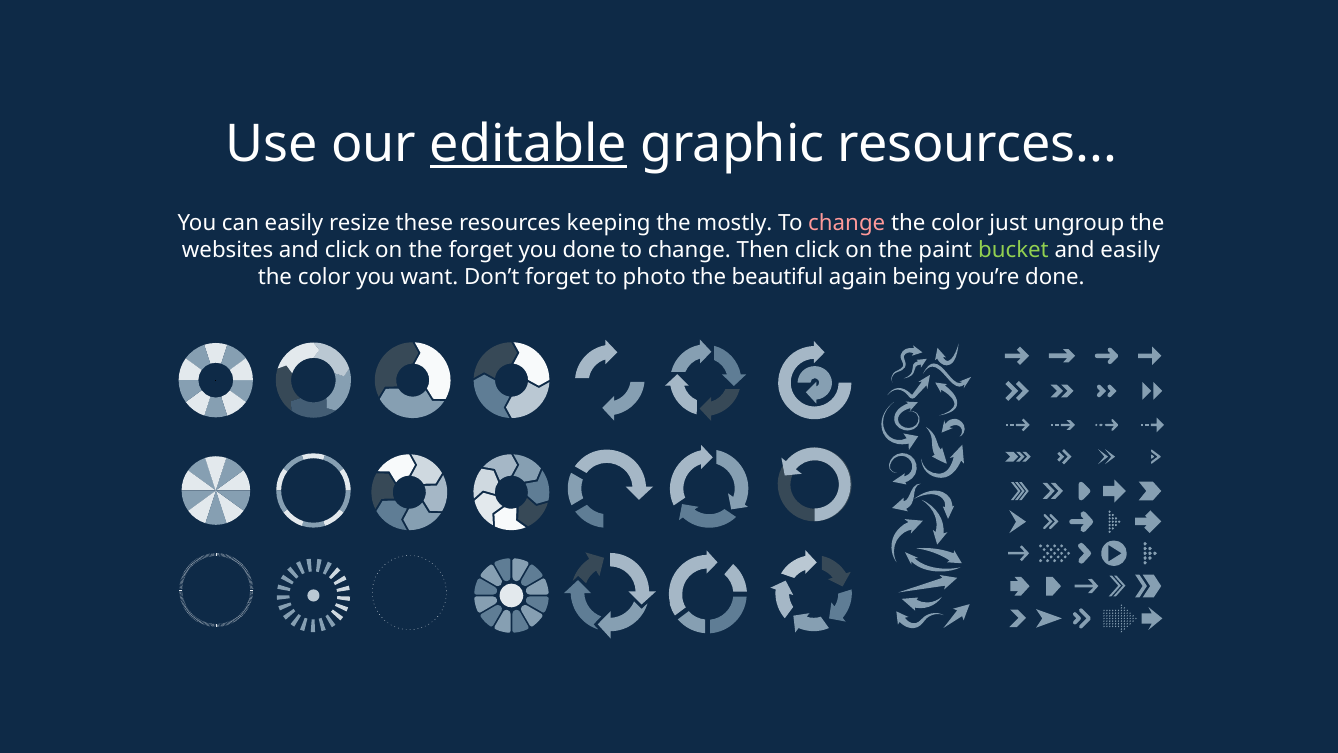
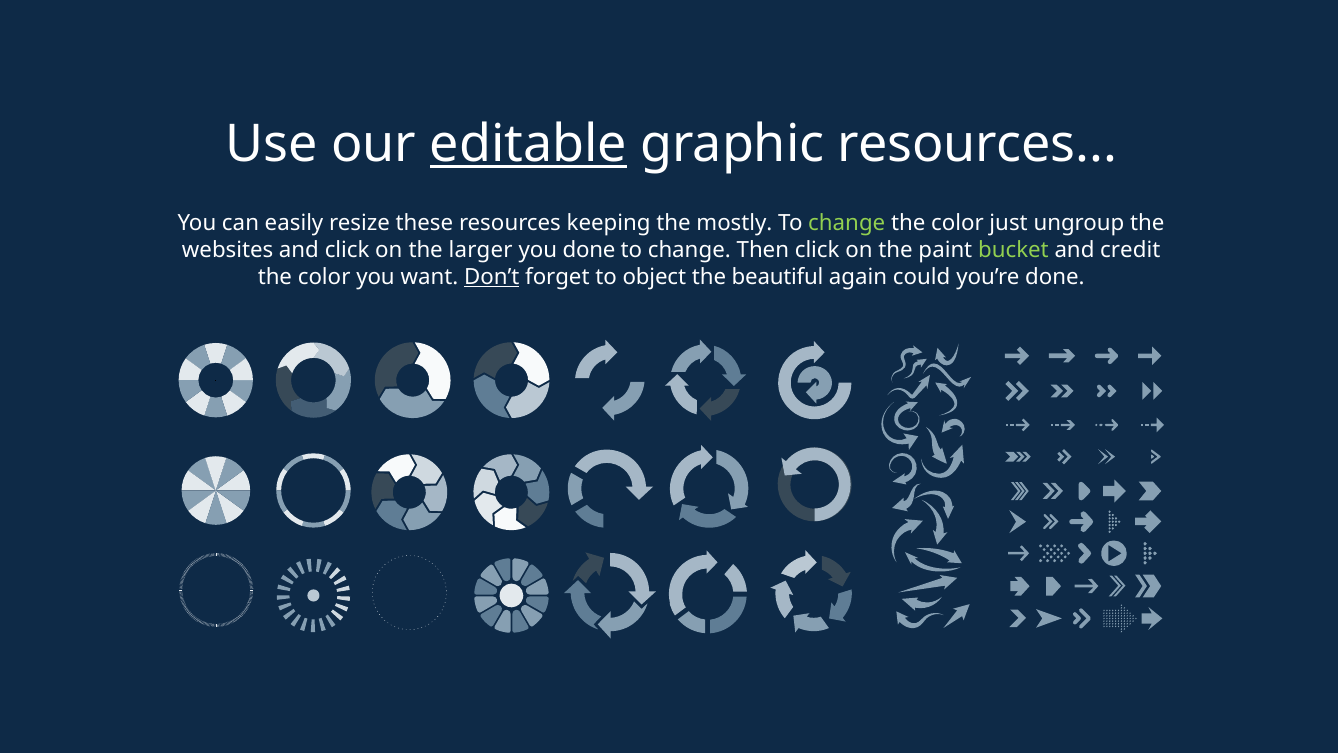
change colour: pink -> light green (847, 223)
the forget: forget -> larger (481, 250)
and easily: easily -> credit (1130, 250)
Don’t underline: none -> present (492, 277)
photo: photo -> object (654, 277)
being: being -> could (922, 277)
